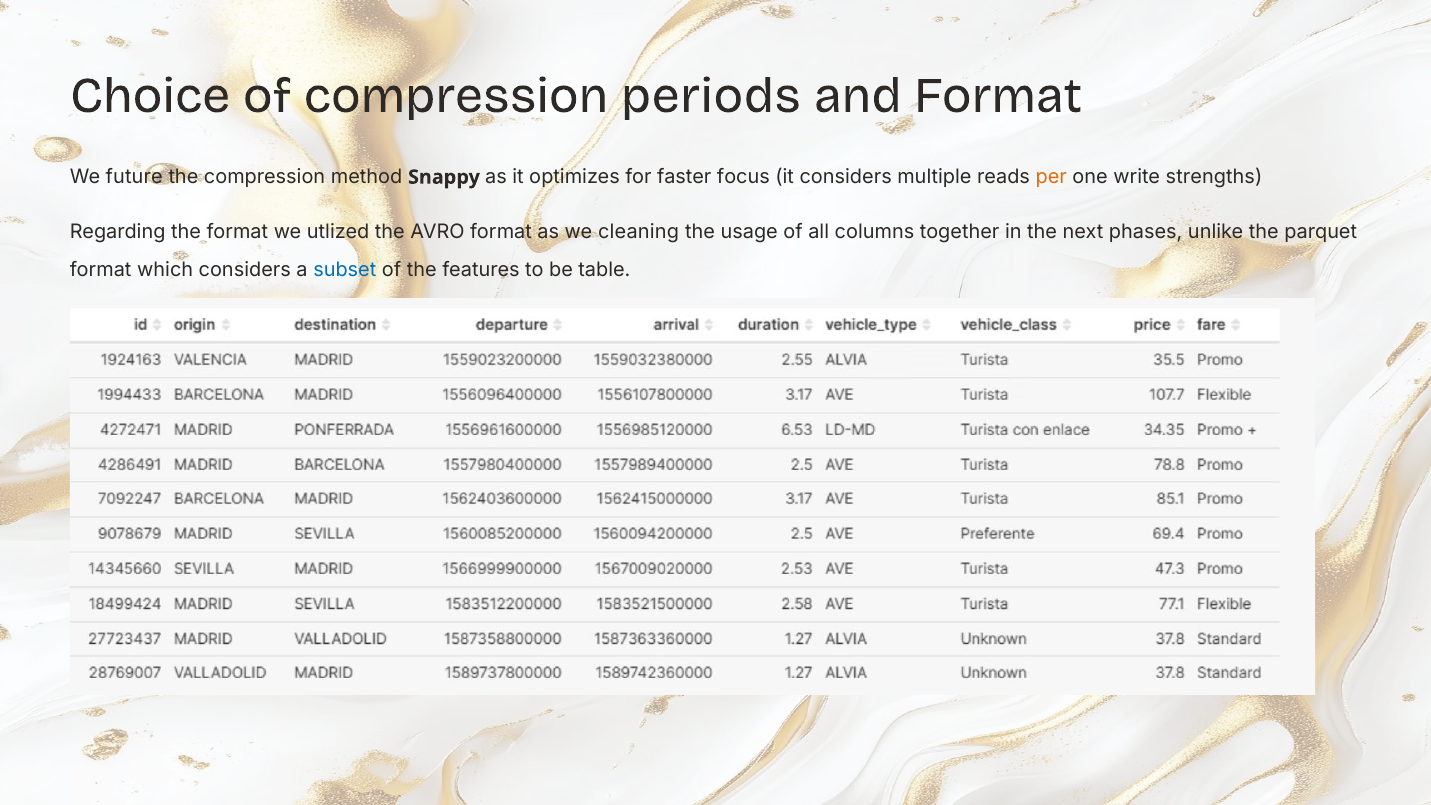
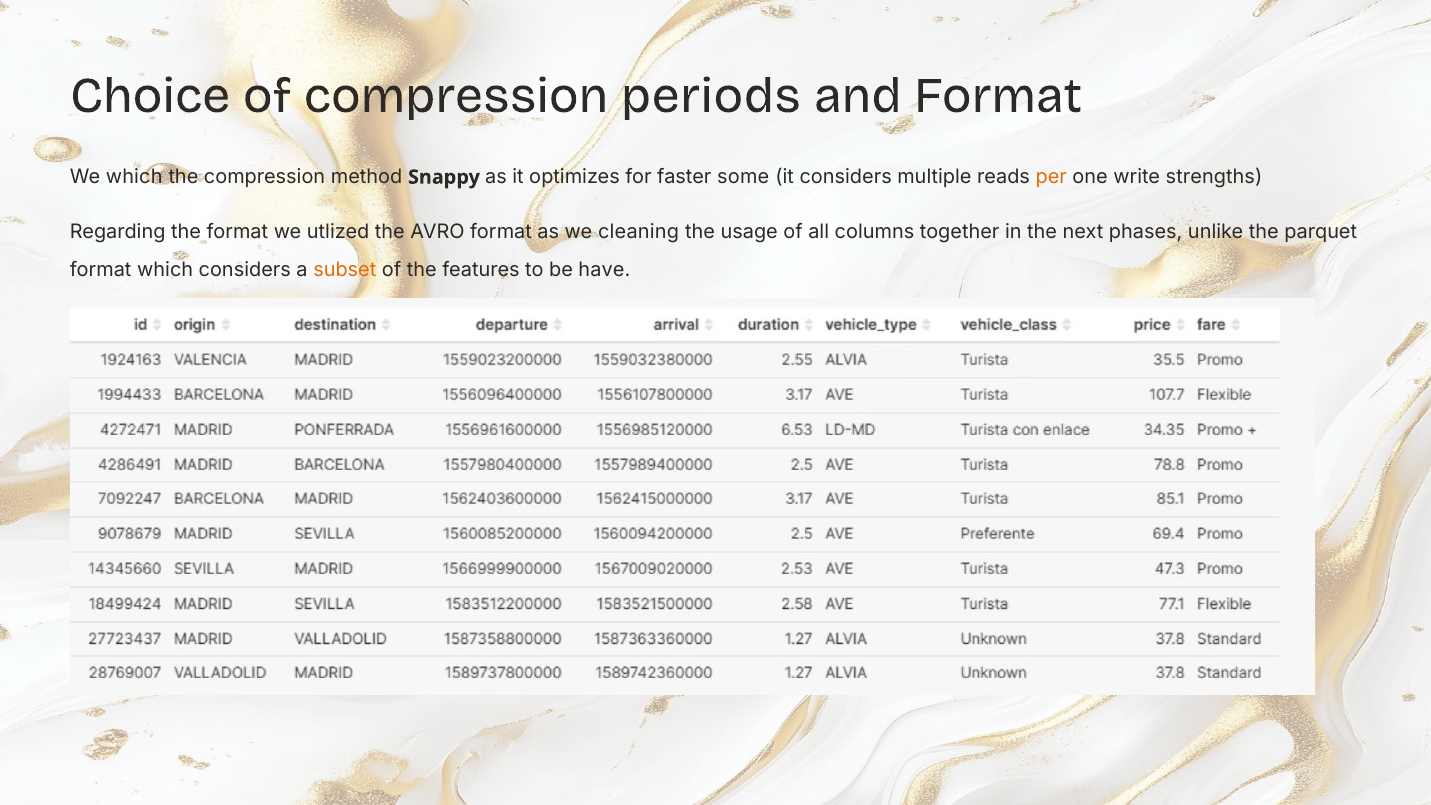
We future: future -> which (134, 177)
focus: focus -> some (743, 177)
subset colour: blue -> orange (345, 270)
table: table -> have (604, 270)
